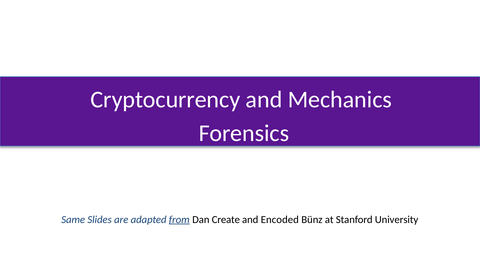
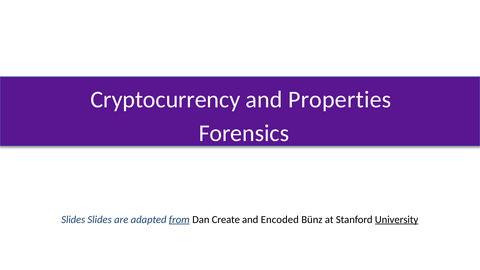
Mechanics: Mechanics -> Properties (340, 100)
Same: Same -> Slides (73, 219)
University underline: none -> present (397, 219)
